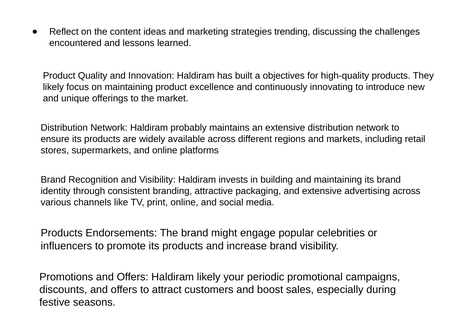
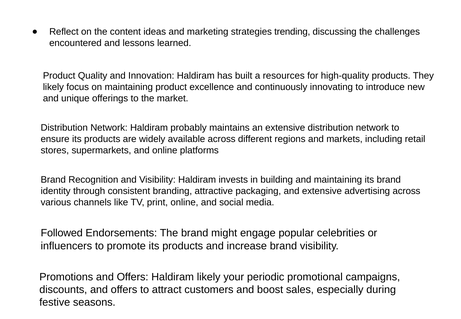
objectives: objectives -> resources (284, 76)
Products: Products -> Followed (62, 233)
